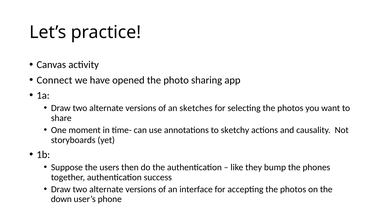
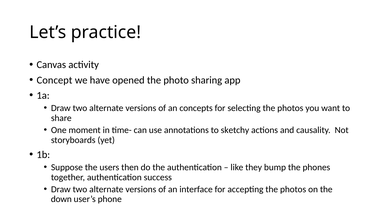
Connect: Connect -> Concept (55, 80)
sketches: sketches -> concepts (196, 108)
